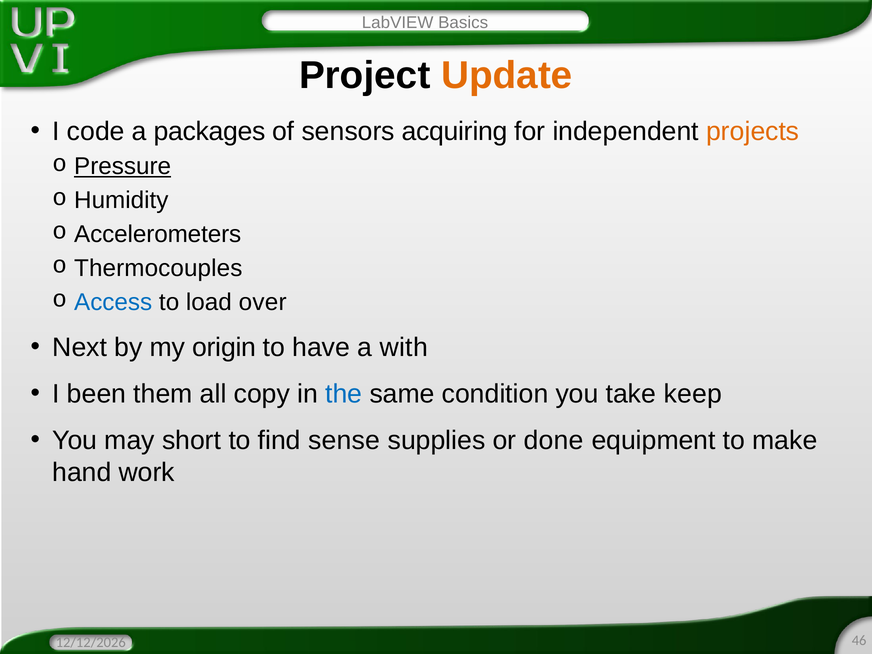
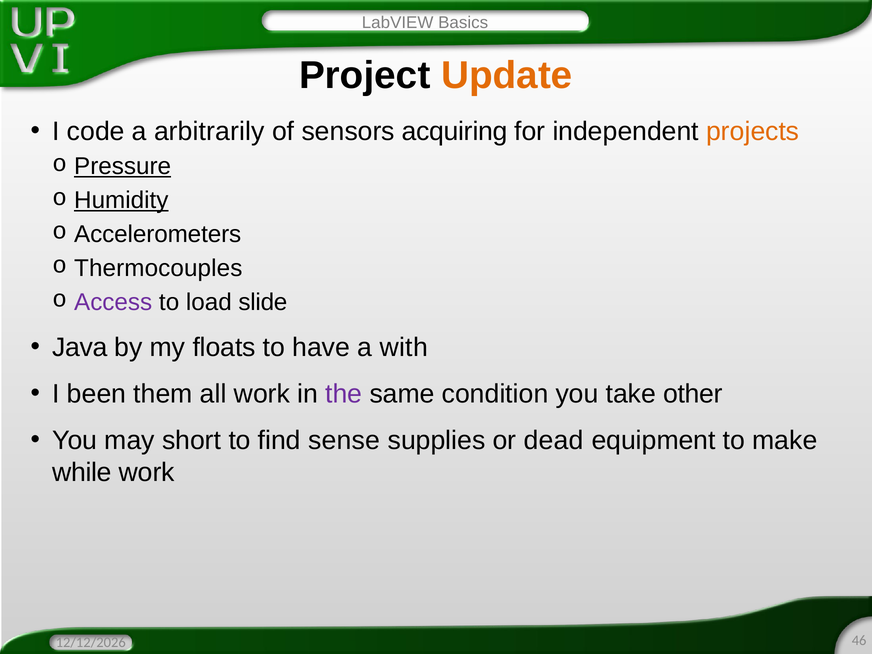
packages: packages -> arbitrarily (209, 131)
Humidity underline: none -> present (121, 200)
Access colour: blue -> purple (113, 302)
over: over -> slide (263, 302)
Next: Next -> Java (80, 347)
origin: origin -> floats (224, 347)
all copy: copy -> work (262, 394)
the colour: blue -> purple (344, 394)
keep: keep -> other (693, 394)
done: done -> dead (554, 440)
hand: hand -> while (82, 472)
